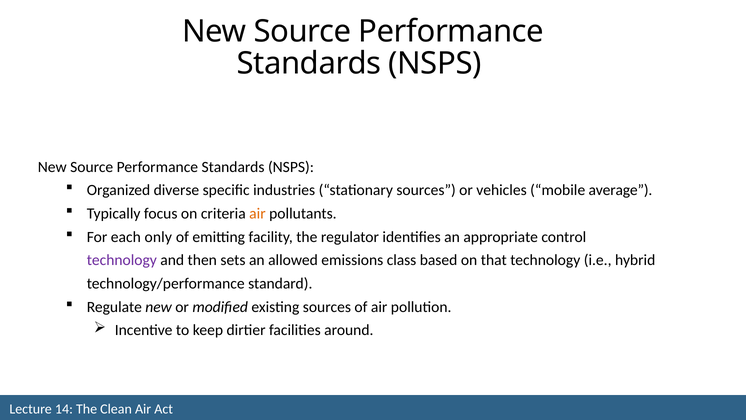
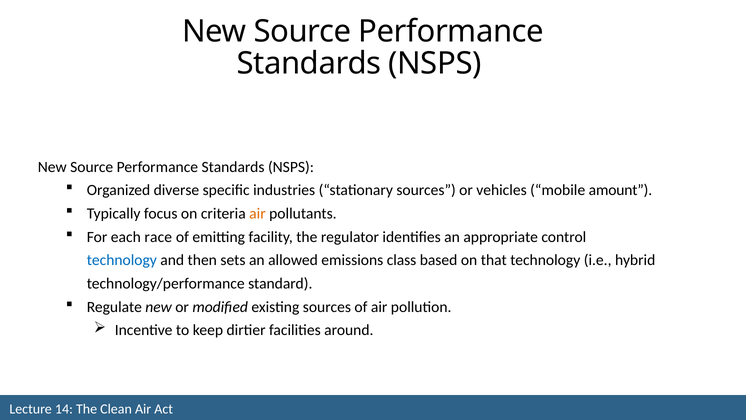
average: average -> amount (620, 190)
only: only -> race (158, 237)
technology colour: purple -> blue (122, 260)
